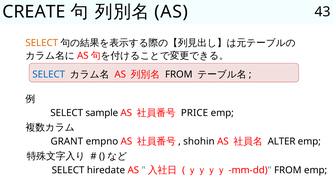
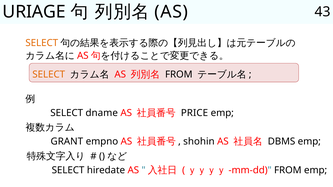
CREATE: CREATE -> URIAGE (34, 12)
SELECT colour: blue -> orange (49, 74)
sample: sample -> dname (102, 113)
ALTER: ALTER -> DBMS (282, 142)
